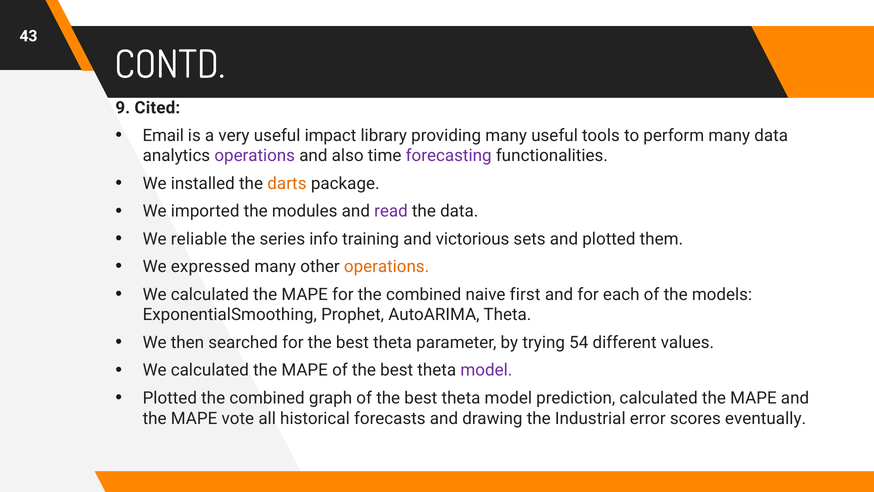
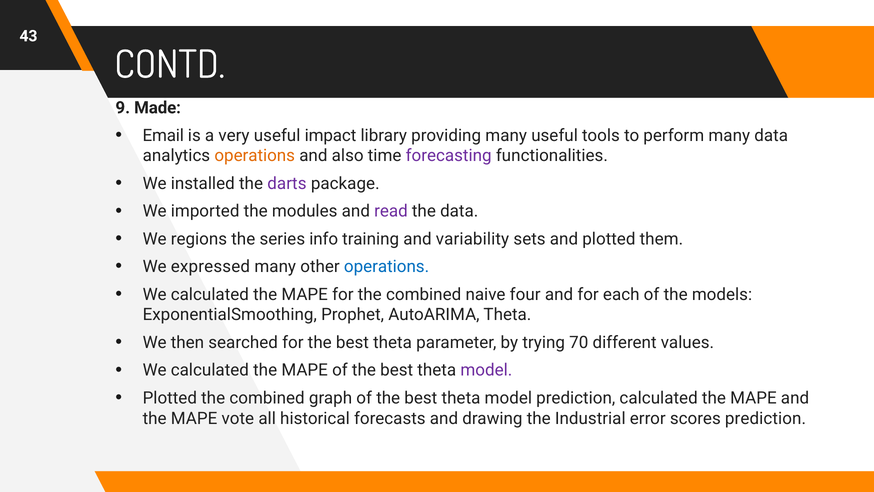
Cited: Cited -> Made (157, 108)
operations colour: purple -> orange (255, 156)
darts colour: orange -> purple (287, 183)
reliable: reliable -> regions (199, 239)
victorious: victorious -> variability (472, 239)
operations colour: orange -> blue (387, 267)
first: first -> four (525, 294)
54: 54 -> 70 (579, 342)
scores eventually: eventually -> prediction (766, 418)
